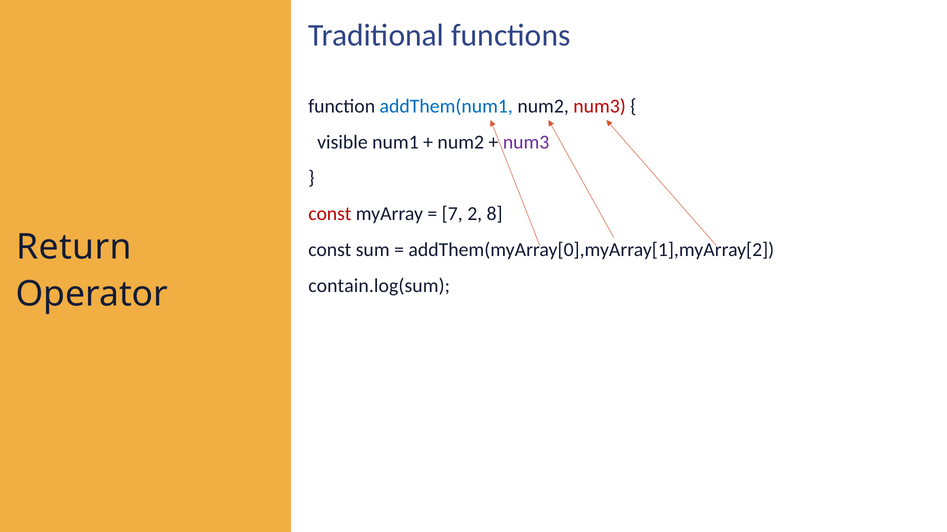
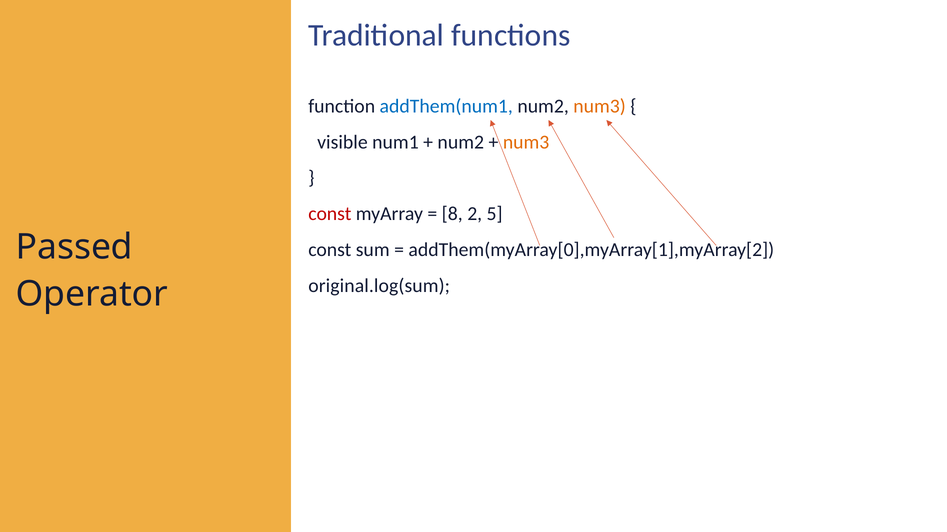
num3 colour: red -> orange (600, 106)
num3 colour: purple -> orange (526, 142)
7: 7 -> 8 (452, 214)
8: 8 -> 5 (495, 214)
Return: Return -> Passed (74, 248)
contain.log(sum: contain.log(sum -> original.log(sum (379, 286)
